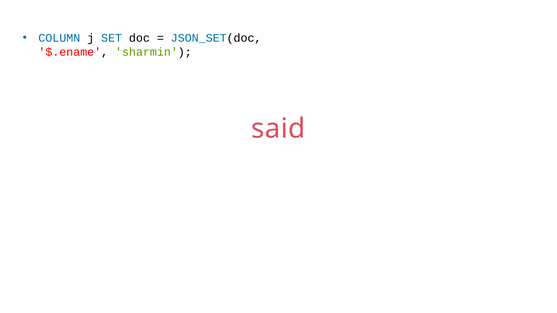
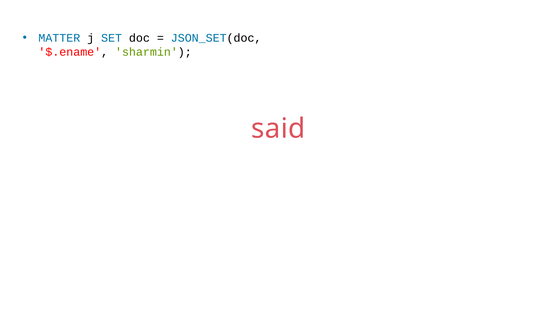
COLUMN: COLUMN -> MATTER (59, 38)
